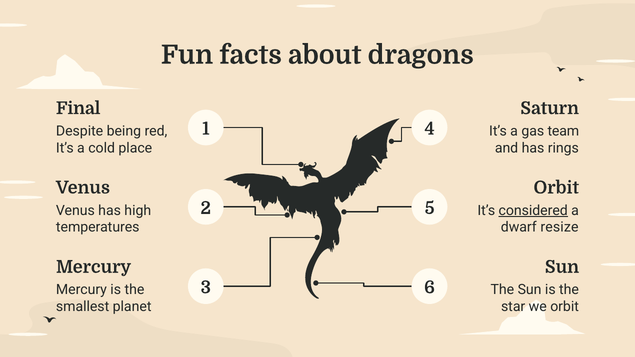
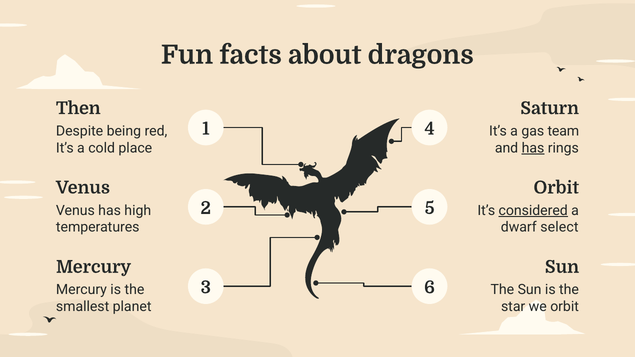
Final: Final -> Then (78, 108)
has underline: none -> present (533, 148)
resize: resize -> select (559, 227)
